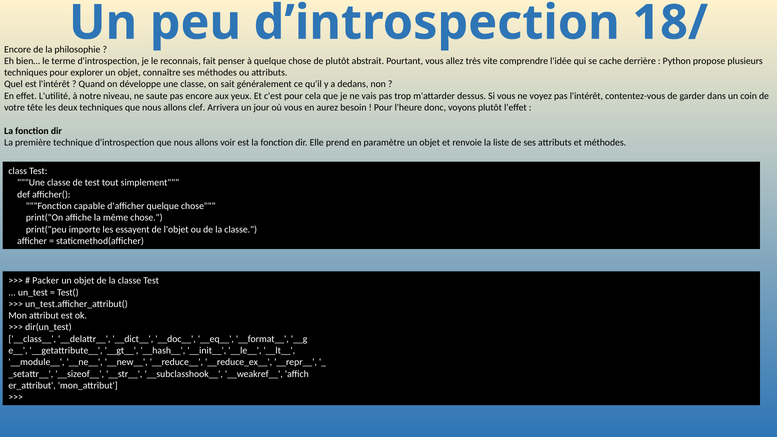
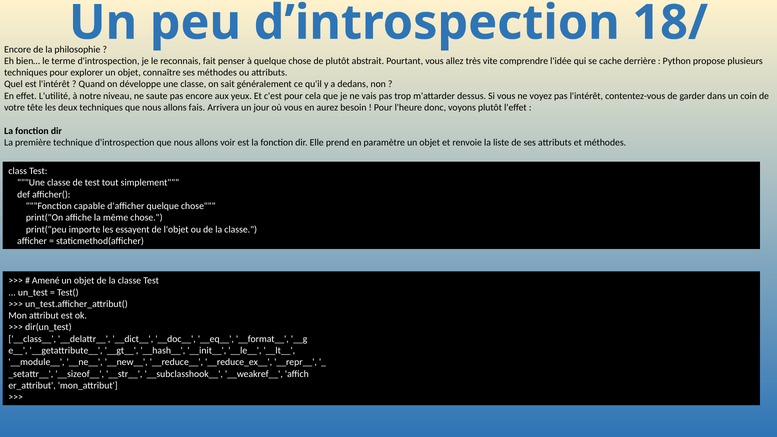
clef: clef -> fais (197, 108)
Packer: Packer -> Amené (46, 281)
